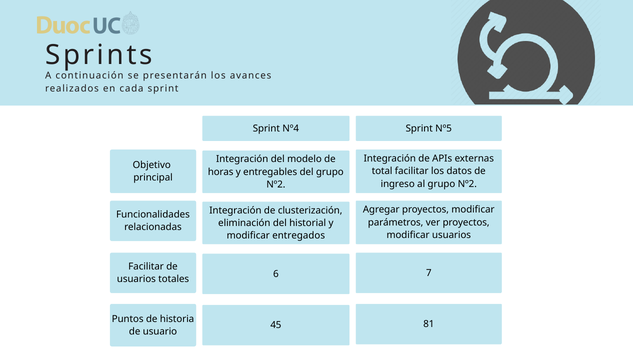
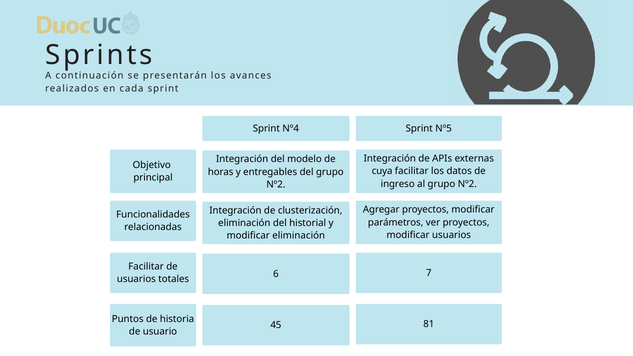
total: total -> cuya (382, 171)
modificar entregados: entregados -> eliminación (299, 236)
